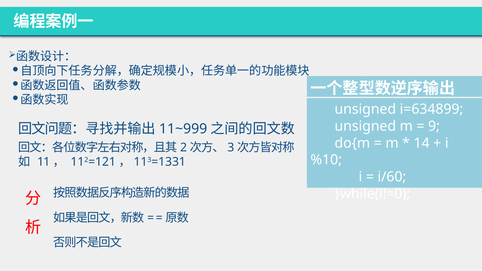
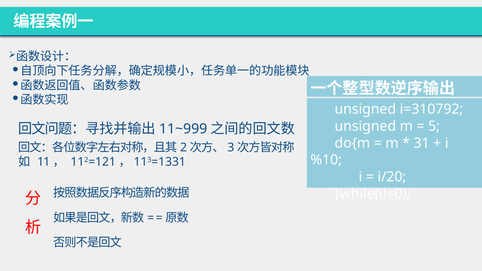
i=634899: i=634899 -> i=310792 (431, 109)
9: 9 -> 5 (434, 126)
14: 14 -> 31 (422, 143)
i/60: i/60 -> i/20 (392, 177)
